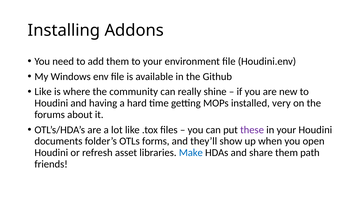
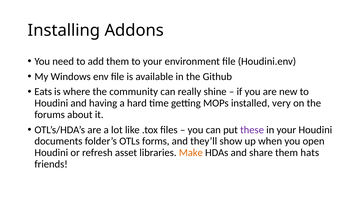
Like: Like -> Eats (43, 92)
Make colour: blue -> orange (191, 153)
path: path -> hats (310, 153)
